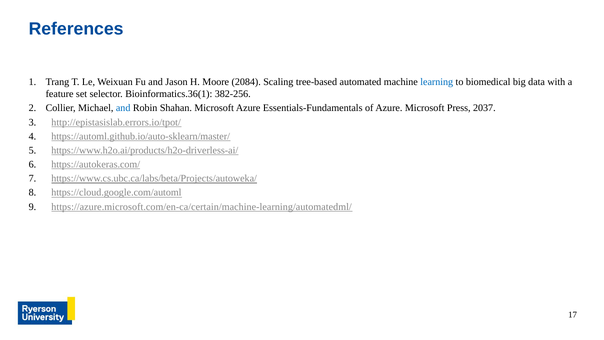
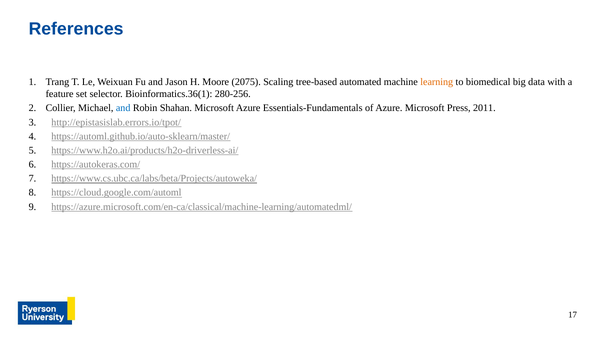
2084: 2084 -> 2075 (246, 82)
learning colour: blue -> orange (437, 82)
382-256: 382-256 -> 280-256 (233, 94)
2037: 2037 -> 2011 (484, 108)
https://azure.microsoft.com/en-ca/certain/machine-learning/automatedml/: https://azure.microsoft.com/en-ca/certain/machine-learning/automatedml/ -> https://azure.microsoft.com/en-ca/classical/machine-learning/automatedml/ (202, 207)
